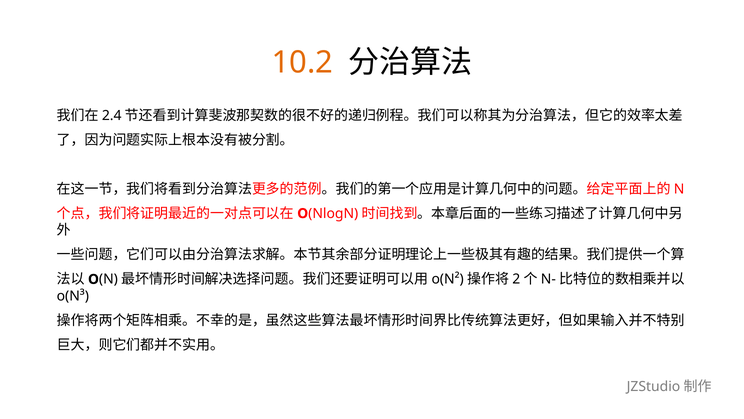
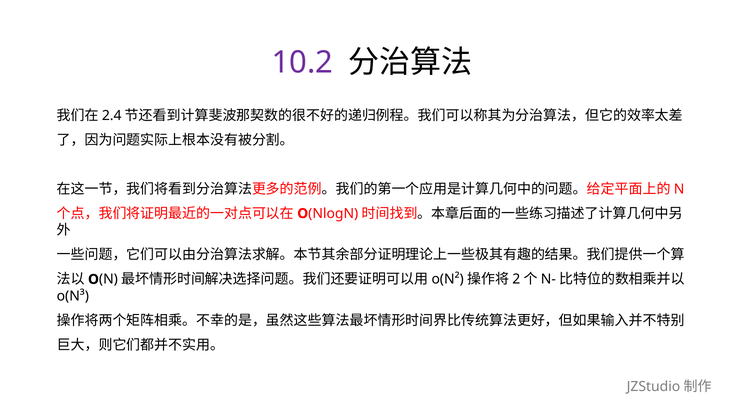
10.2 colour: orange -> purple (302, 63)
